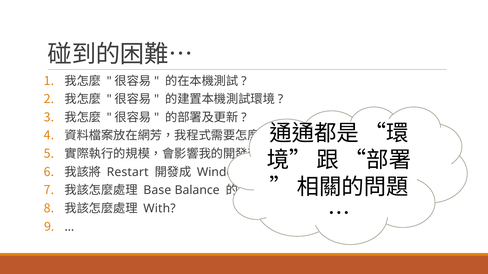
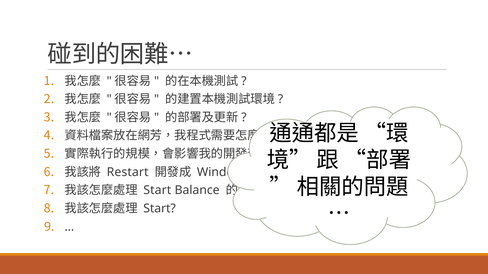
Base: Base -> Start (157, 191)
With: With -> Start (160, 209)
